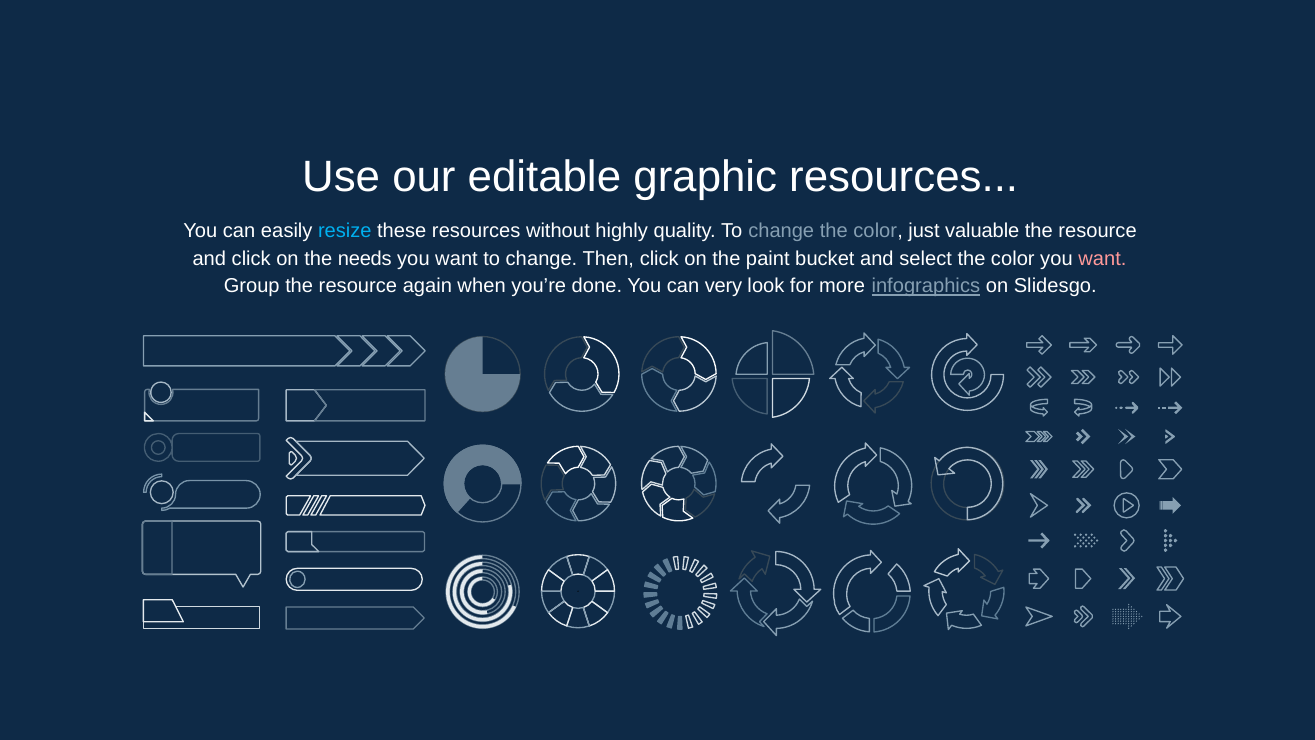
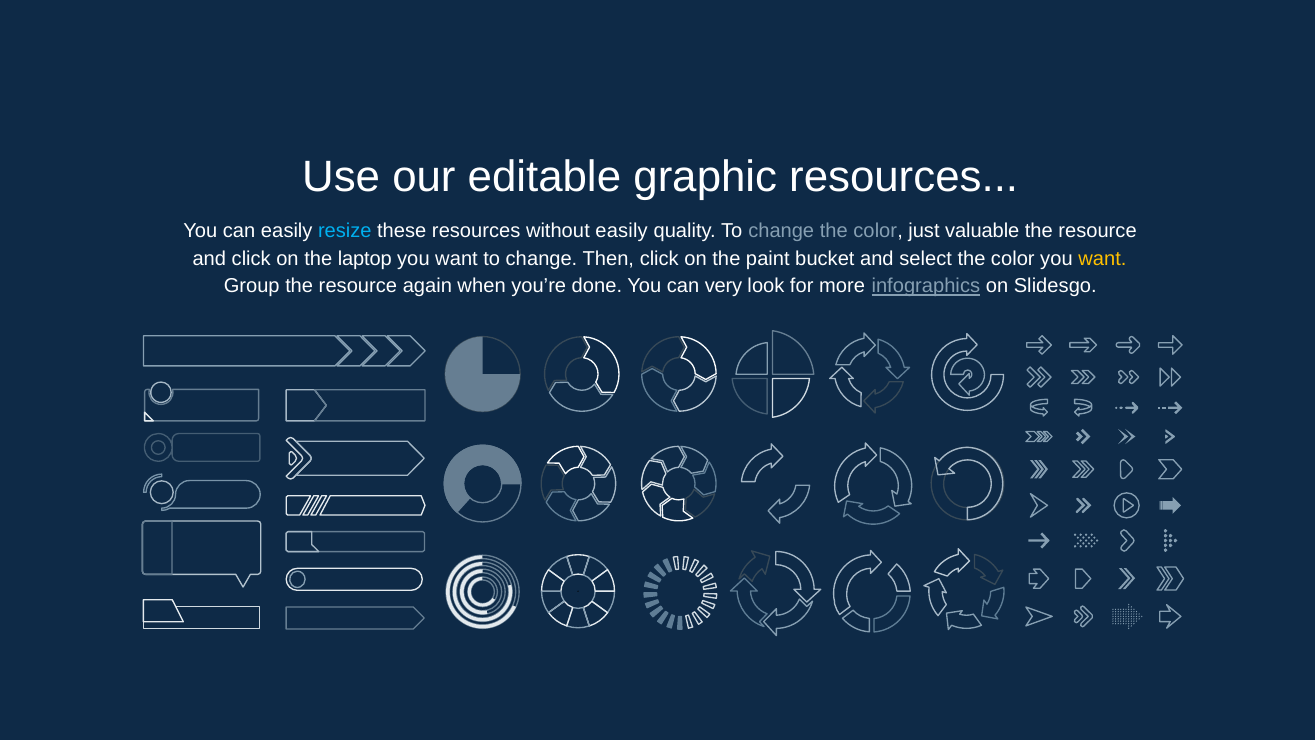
without highly: highly -> easily (622, 231)
needs: needs -> laptop (365, 258)
want colour: pink -> yellow (1102, 258)
